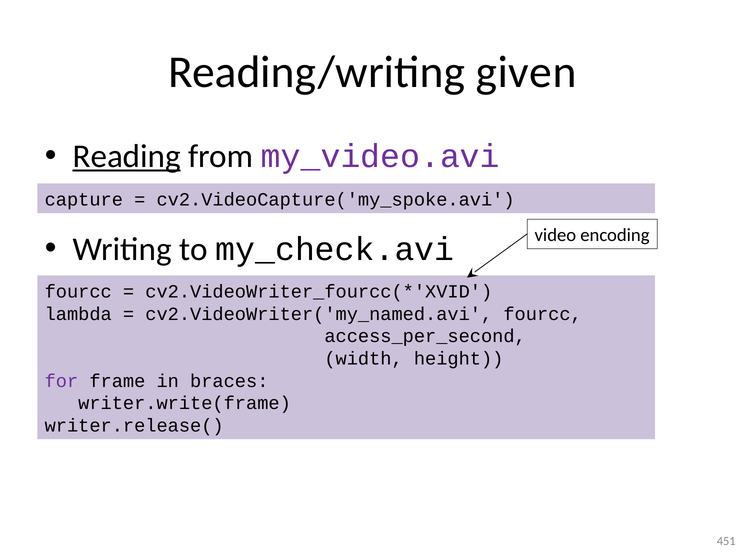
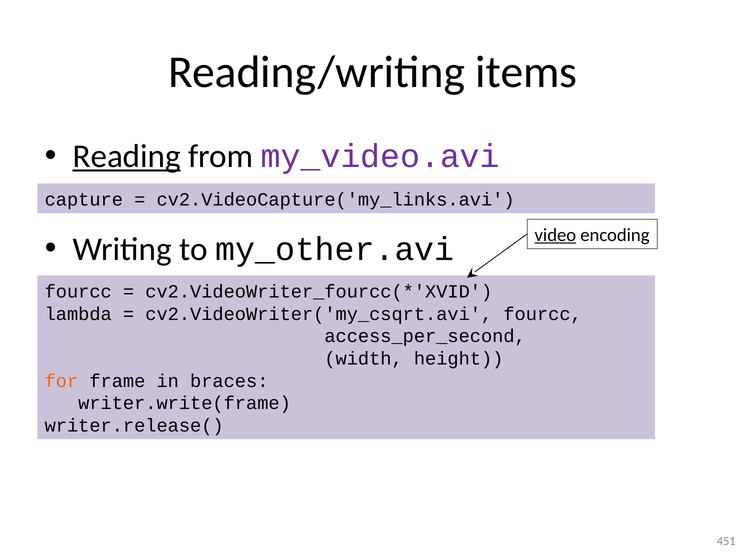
given: given -> items (526, 72)
cv2.VideoCapture('my_spoke.avi: cv2.VideoCapture('my_spoke.avi -> cv2.VideoCapture('my_links.avi (336, 200)
video underline: none -> present (555, 235)
my_check.avi: my_check.avi -> my_other.avi (335, 249)
cv2.VideoWriter('my_named.avi: cv2.VideoWriter('my_named.avi -> cv2.VideoWriter('my_csqrt.avi (319, 314)
for colour: purple -> orange (61, 381)
